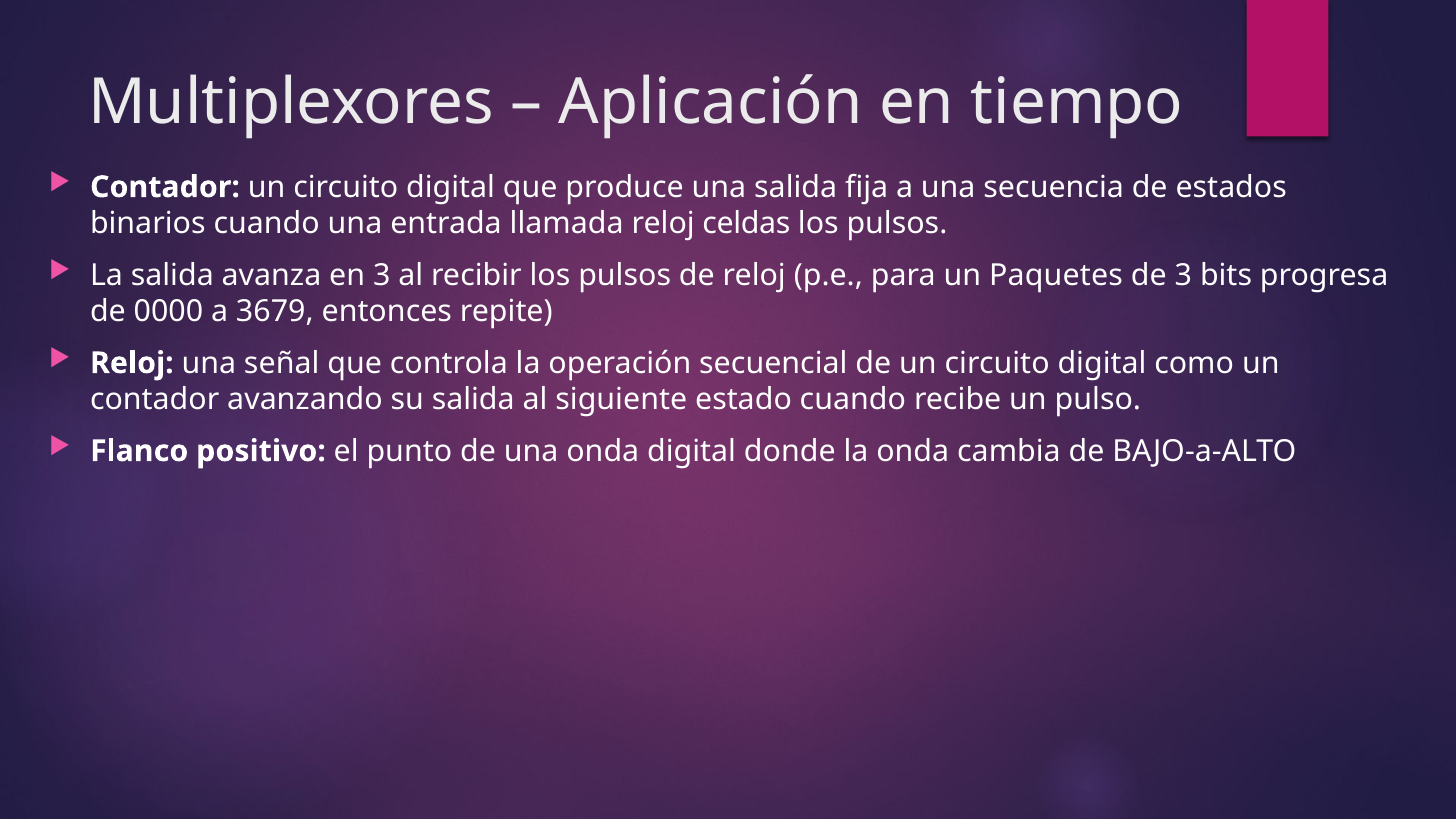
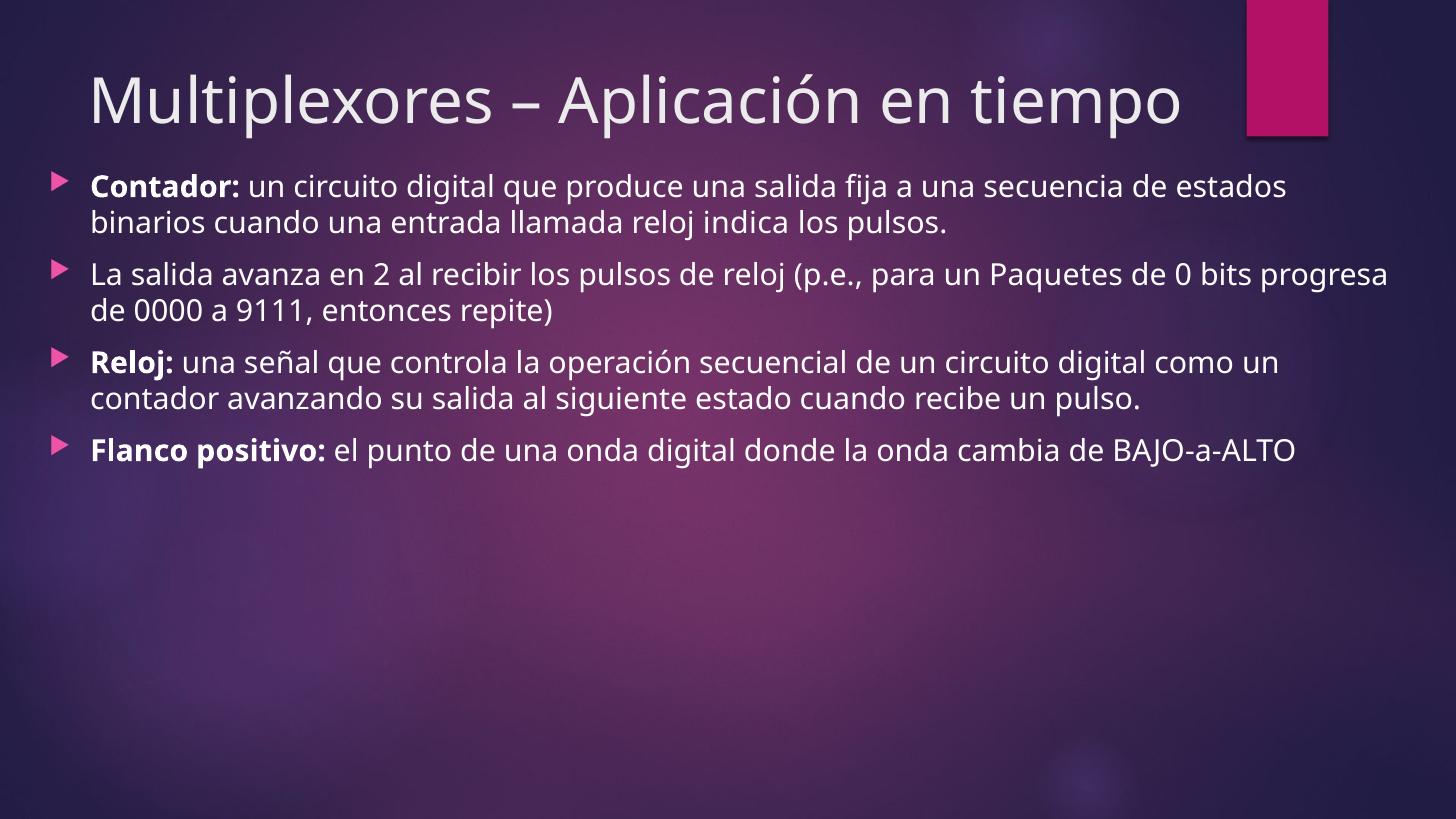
celdas: celdas -> indica (746, 224)
en 3: 3 -> 2 (382, 275)
de 3: 3 -> 0 (1183, 275)
3679: 3679 -> 9111 (275, 312)
